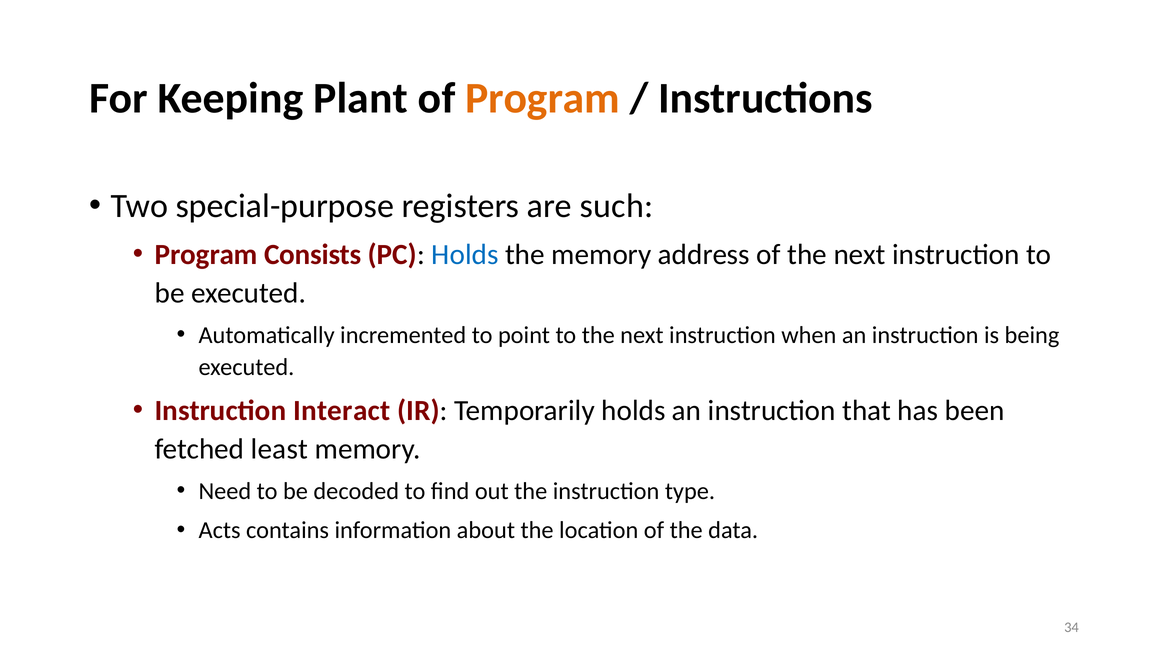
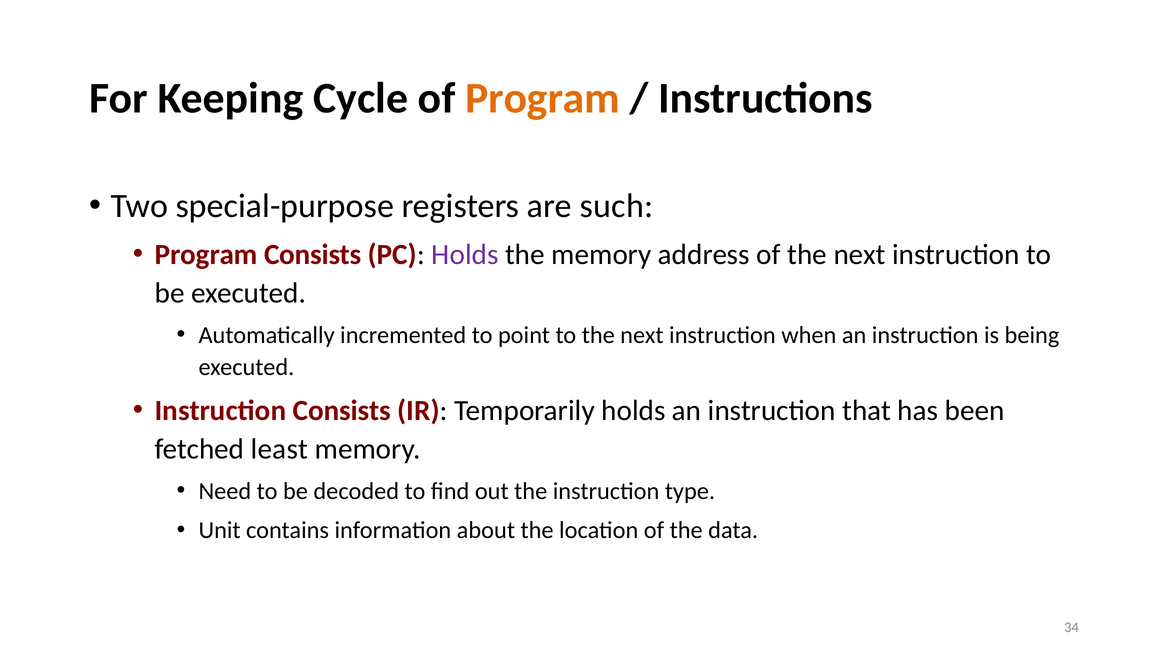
Plant: Plant -> Cycle (361, 98)
Holds colour: blue -> purple (465, 255)
Instruction Interact: Interact -> Consists (342, 410)
Acts: Acts -> Unit (220, 530)
